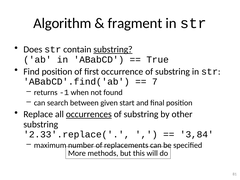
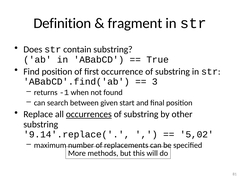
Algorithm: Algorithm -> Definition (62, 23)
substring underline: present -> none (113, 49)
7: 7 -> 3 (155, 82)
2.33'.replace(: 2.33'.replace( -> 9.14'.replace( (77, 134)
3,84: 3,84 -> 5,02 (197, 134)
